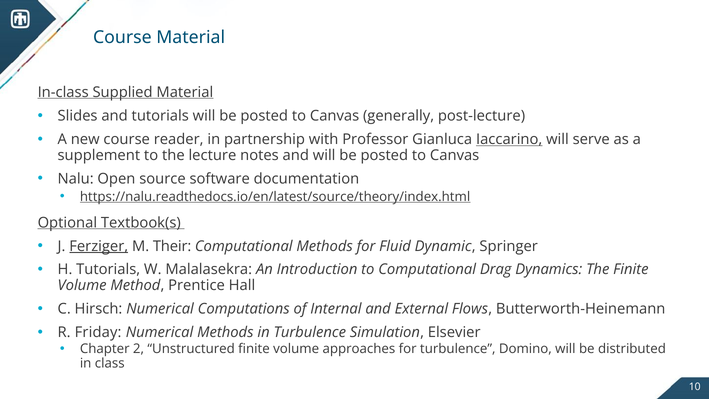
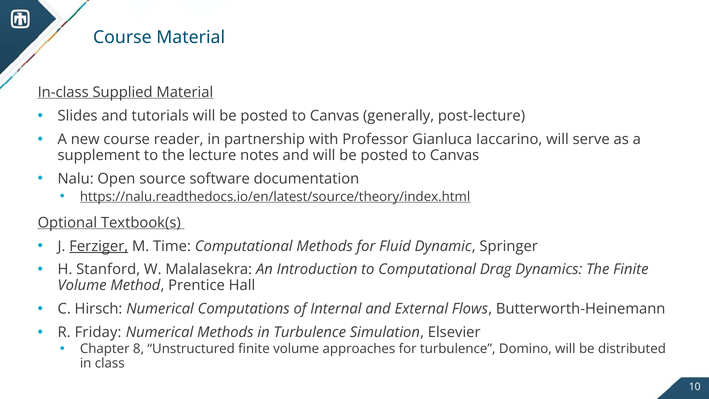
Iaccarino underline: present -> none (509, 139)
Their: Their -> Time (172, 246)
H Tutorials: Tutorials -> Stanford (108, 269)
2: 2 -> 8 (139, 349)
